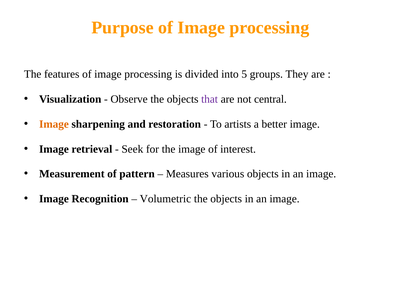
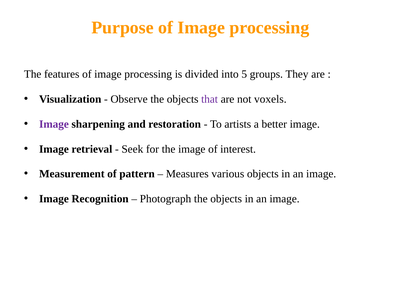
central: central -> voxels (270, 99)
Image colour: orange -> purple (54, 124)
Volumetric: Volumetric -> Photograph (166, 199)
